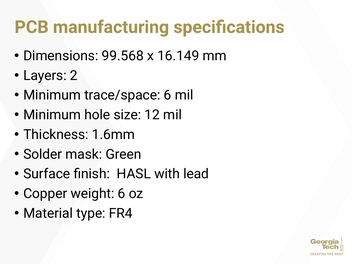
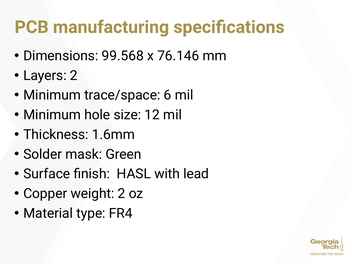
16.149: 16.149 -> 76.146 (178, 56)
weight 6: 6 -> 2 (122, 194)
